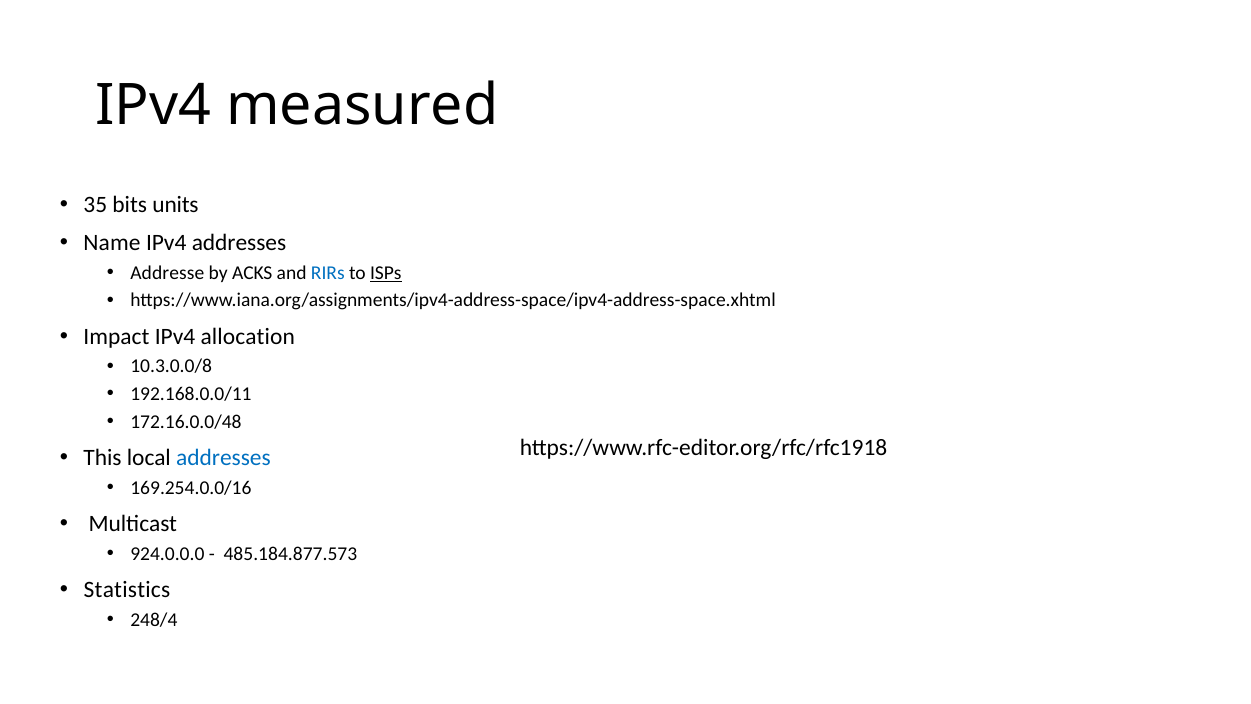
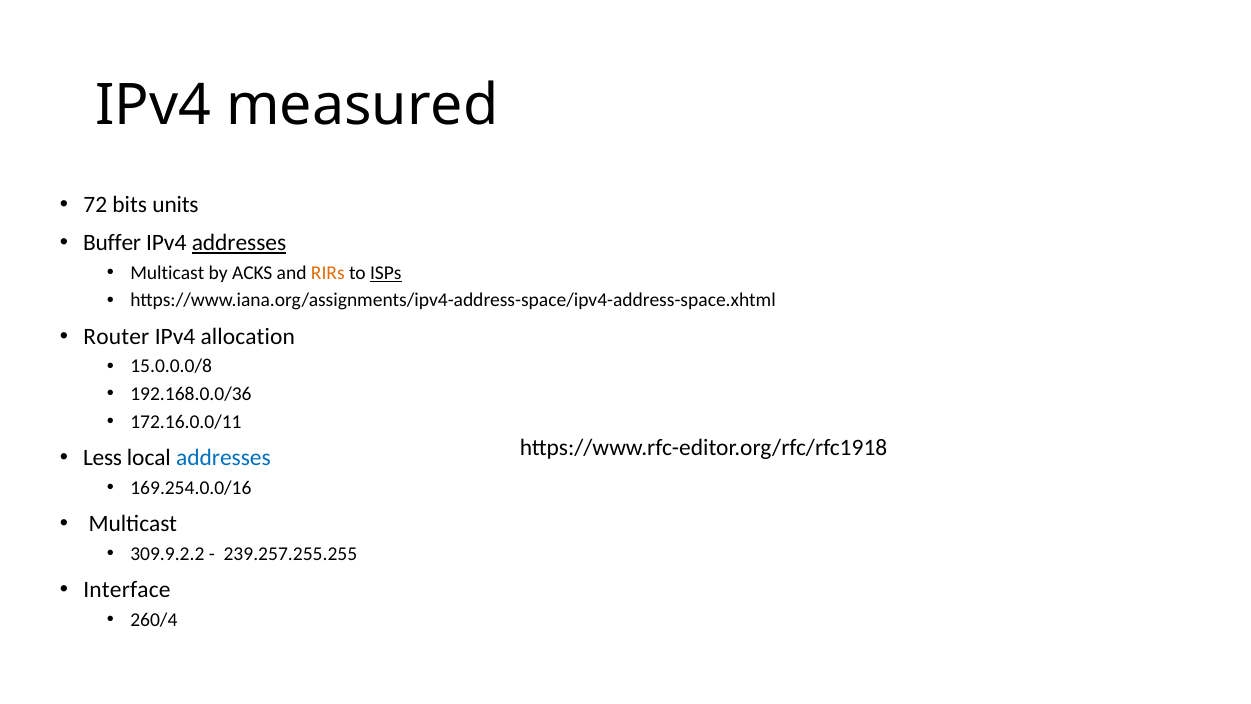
35: 35 -> 72 (95, 205)
Name: Name -> Buffer (112, 243)
addresses underline: none -> present (239, 243)
Addresse: Addresse -> Multicast (167, 273)
RIRs colour: blue -> orange (328, 273)
Impact: Impact -> Router (116, 337)
10.3.0.0/8: 10.3.0.0/8 -> 15.0.0.0/8 (171, 366)
192.168.0.0/11: 192.168.0.0/11 -> 192.168.0.0/36 (191, 394)
172.16.0.0/48: 172.16.0.0/48 -> 172.16.0.0/11 (186, 422)
This: This -> Less (103, 458)
924.0.0.0: 924.0.0.0 -> 309.9.2.2 (167, 554)
485.184.877.573: 485.184.877.573 -> 239.257.255.255 (290, 554)
Statistics: Statistics -> Interface (127, 590)
248/4: 248/4 -> 260/4 (154, 620)
